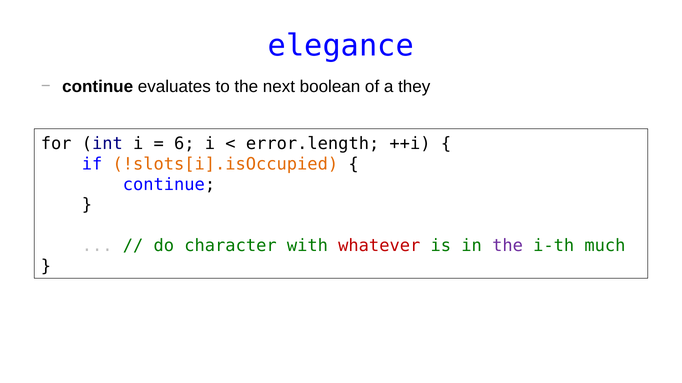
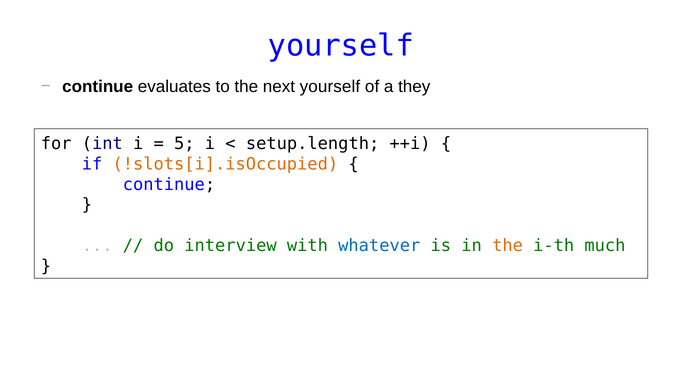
elegance: elegance -> yourself (341, 46)
next boolean: boolean -> yourself (330, 87)
6: 6 -> 5 (184, 144)
error.length: error.length -> setup.length (313, 144)
character: character -> interview (231, 246)
whatever colour: red -> blue (379, 246)
the colour: purple -> orange (508, 246)
